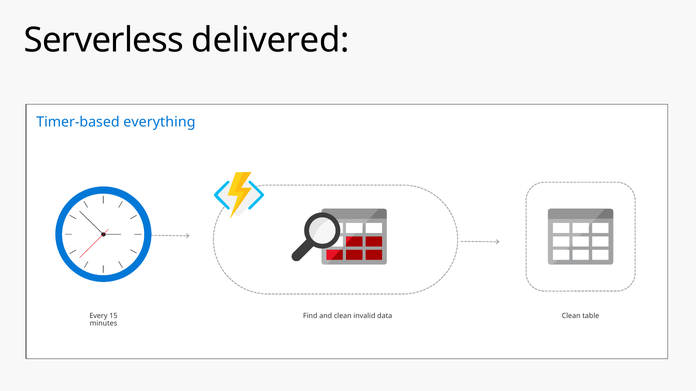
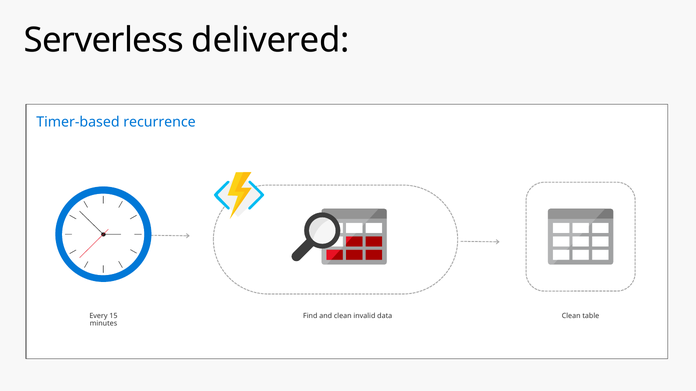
everything: everything -> recurrence (159, 122)
